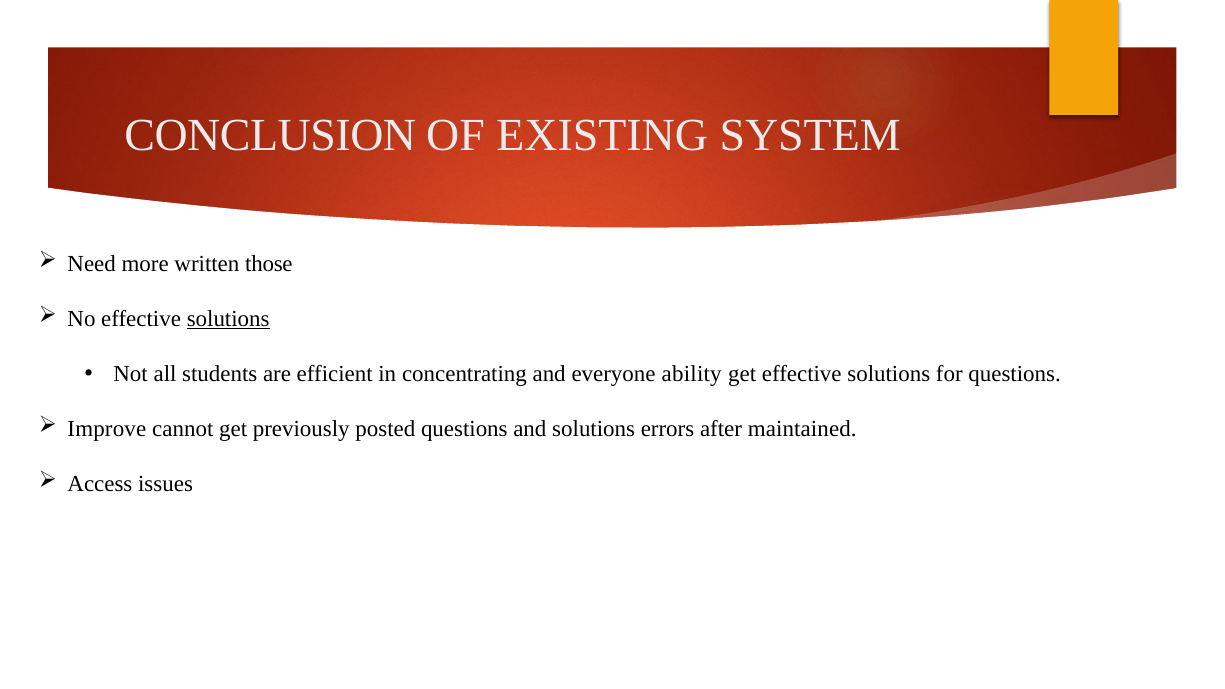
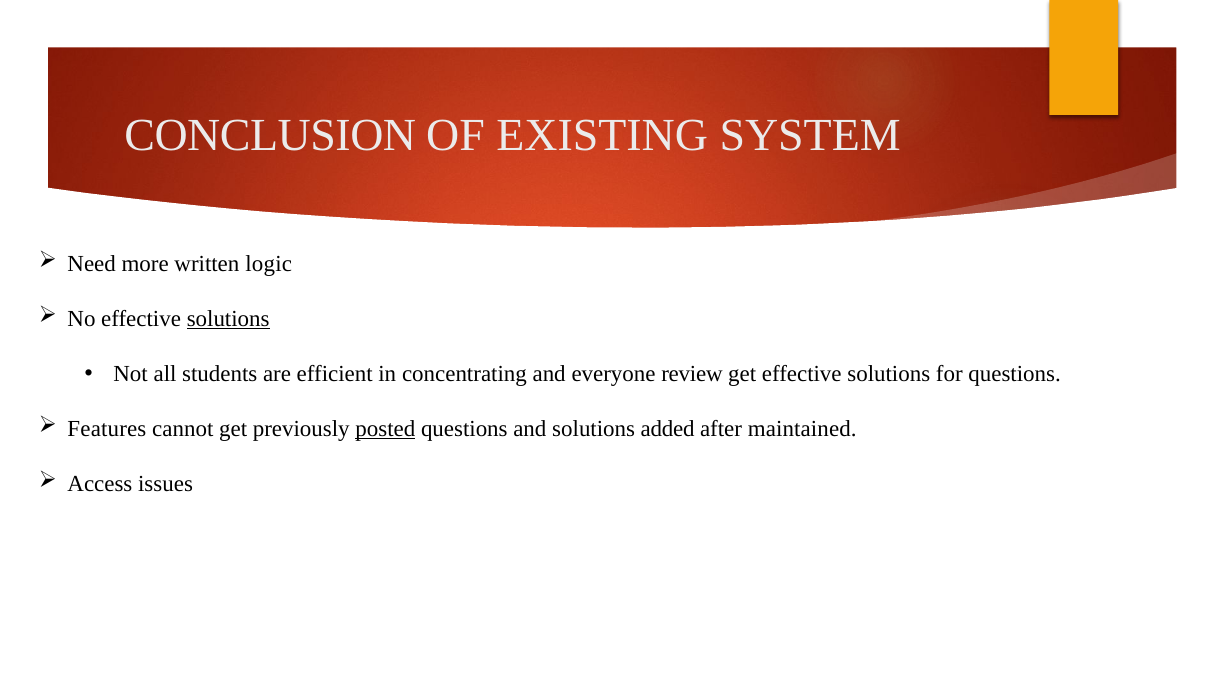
those: those -> logic (269, 264)
ability: ability -> review (692, 374)
Improve: Improve -> Features (107, 429)
posted underline: none -> present (385, 429)
errors: errors -> added (668, 429)
